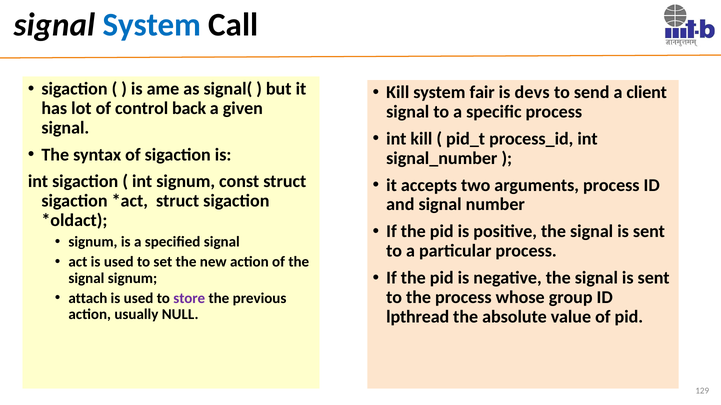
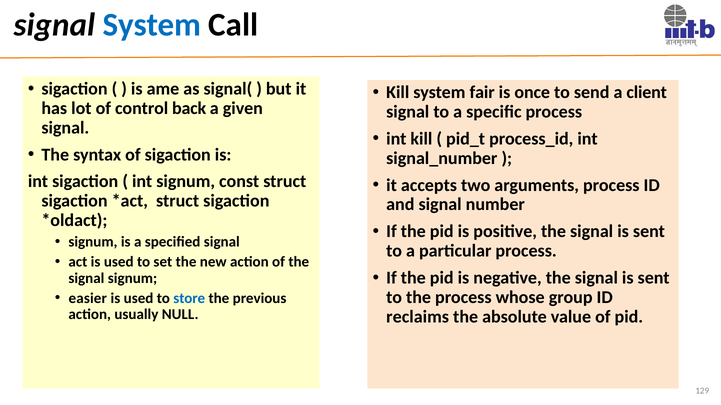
devs: devs -> once (532, 92)
attach: attach -> easier (88, 299)
store colour: purple -> blue (189, 299)
lpthread: lpthread -> reclaims (418, 317)
